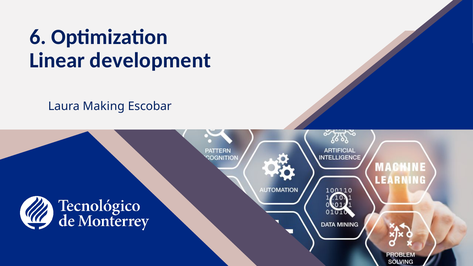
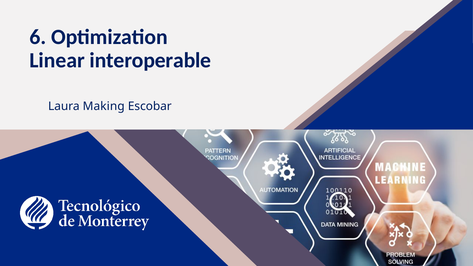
development: development -> interoperable (150, 60)
